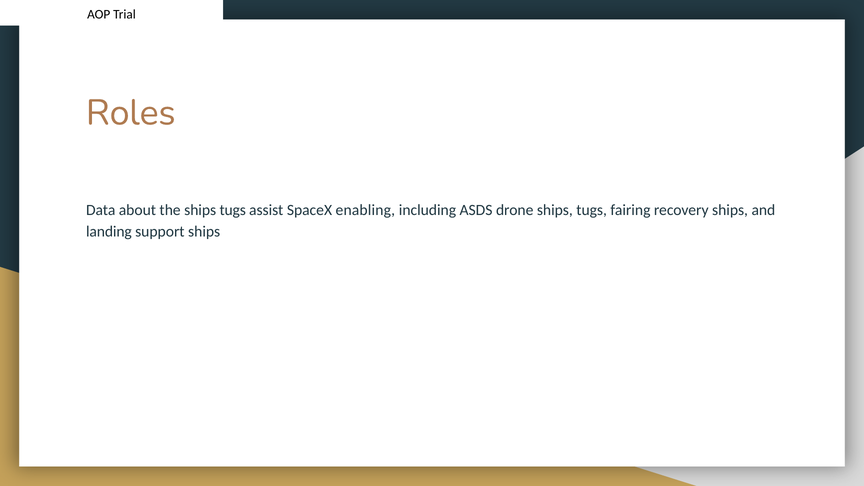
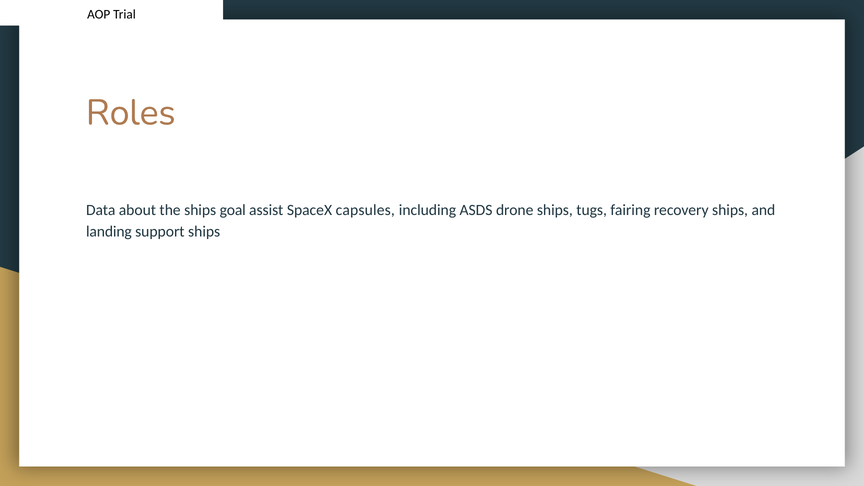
the ships tugs: tugs -> goal (233, 210)
enabling: enabling -> capsules (365, 210)
